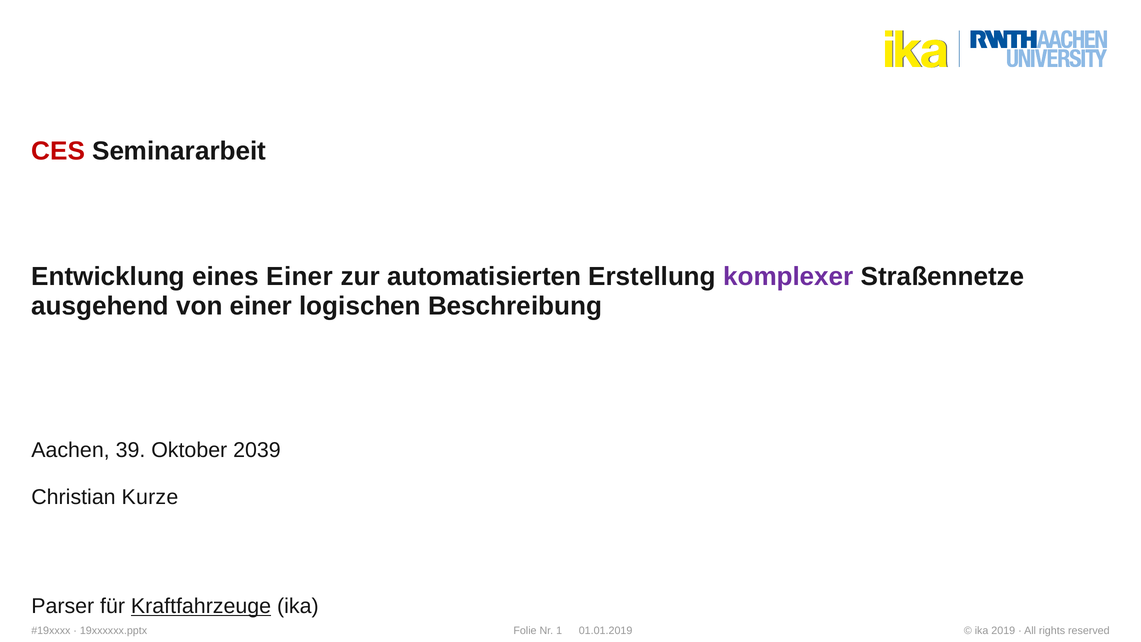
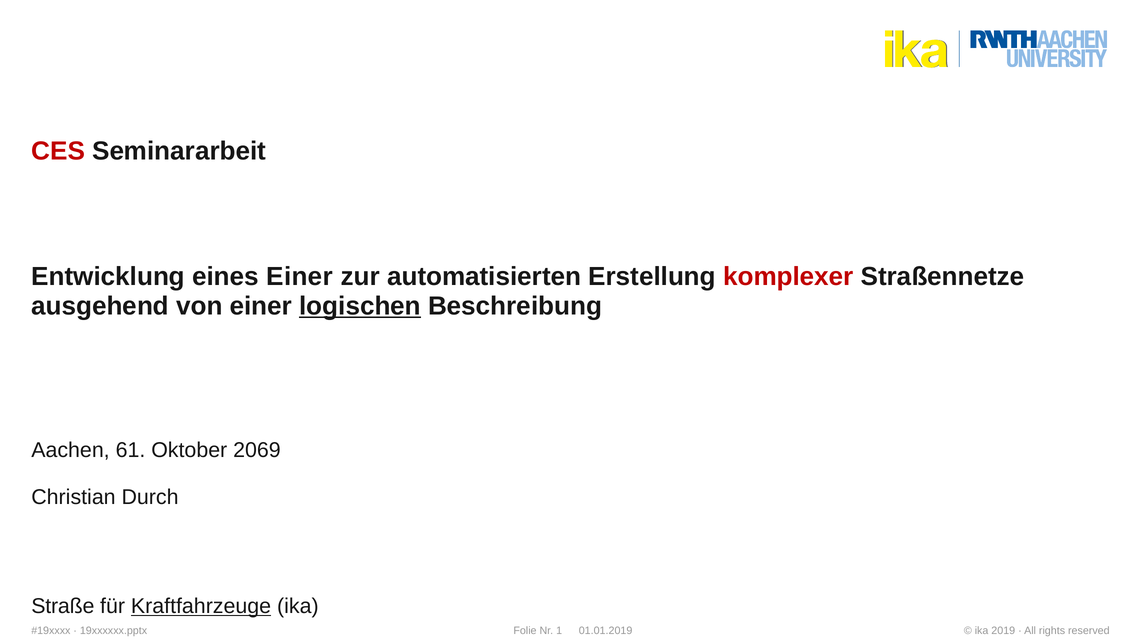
komplexer colour: purple -> red (788, 276)
logischen underline: none -> present (360, 306)
39: 39 -> 61 (130, 450)
2039: 2039 -> 2069 (257, 450)
Kurze: Kurze -> Durch (150, 497)
Parser: Parser -> Straße (63, 606)
